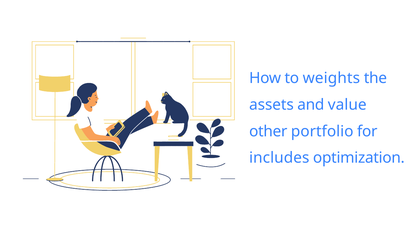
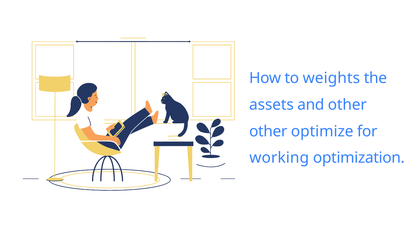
and value: value -> other (347, 105)
portfolio: portfolio -> optimize (322, 131)
includes: includes -> working (279, 158)
